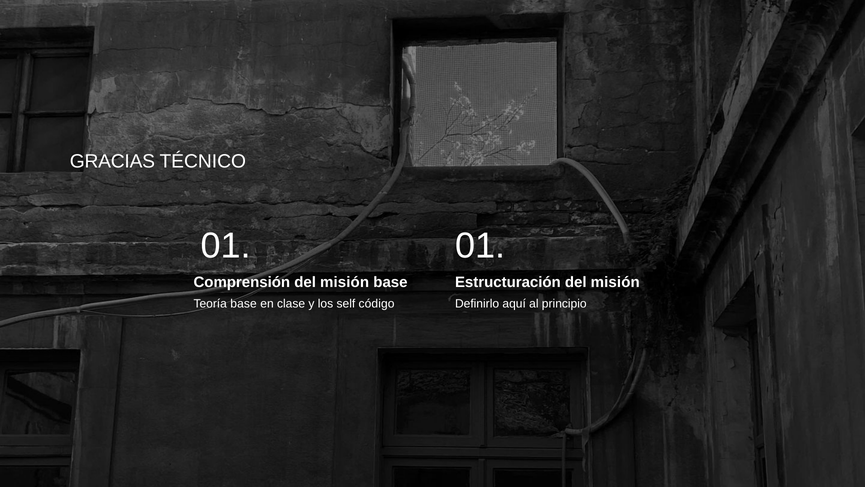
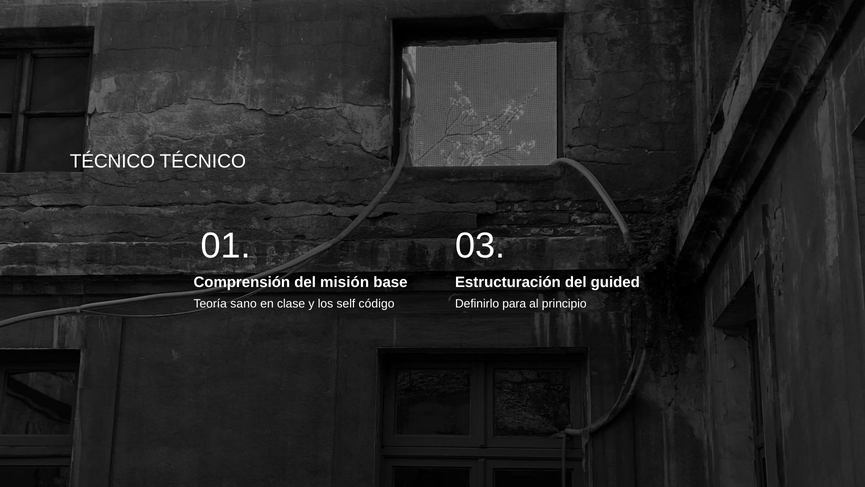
GRACIAS: GRACIAS -> TÉCNICO (112, 161)
01 01: 01 -> 03 (480, 246)
Estructuración del misión: misión -> guided (615, 282)
Teoría base: base -> sano (244, 304)
aquí: aquí -> para (514, 304)
